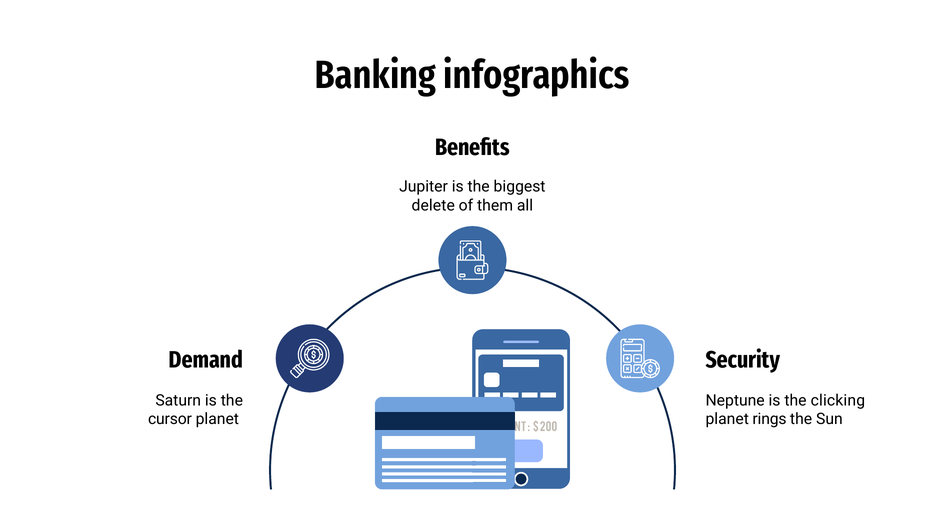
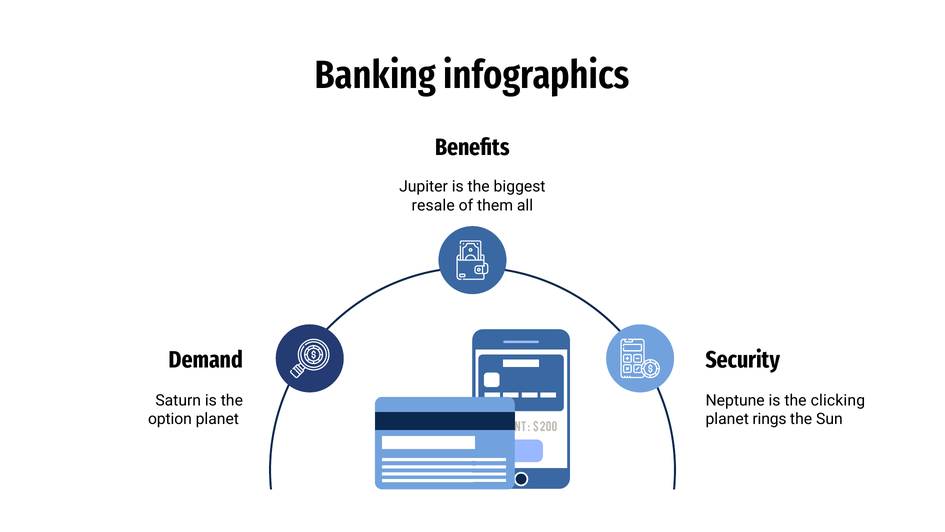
delete: delete -> resale (433, 205)
cursor: cursor -> option (170, 419)
